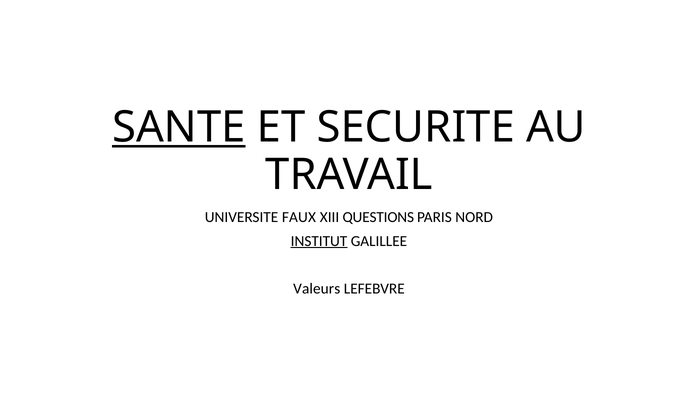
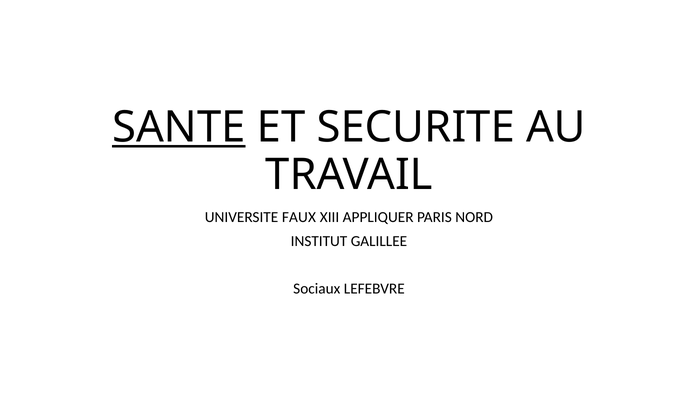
QUESTIONS: QUESTIONS -> APPLIQUER (378, 217)
INSTITUT underline: present -> none (319, 241)
Valeurs: Valeurs -> Sociaux (317, 288)
